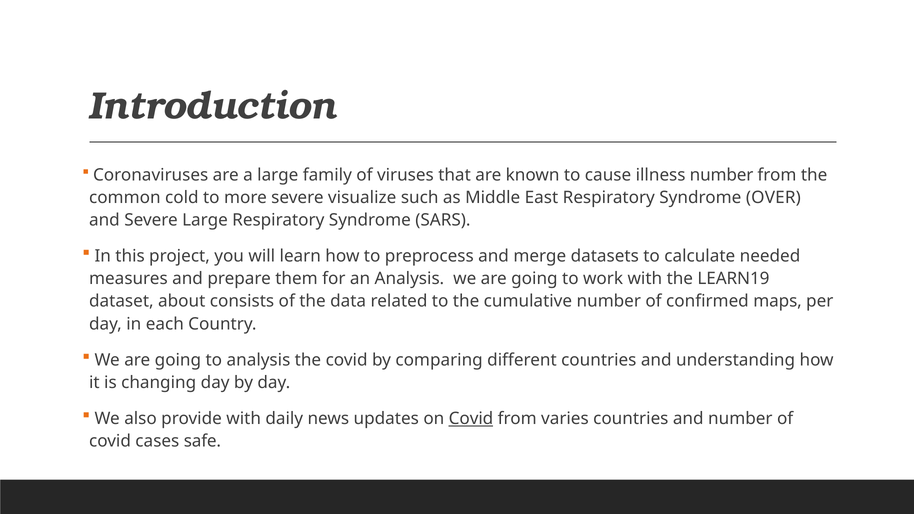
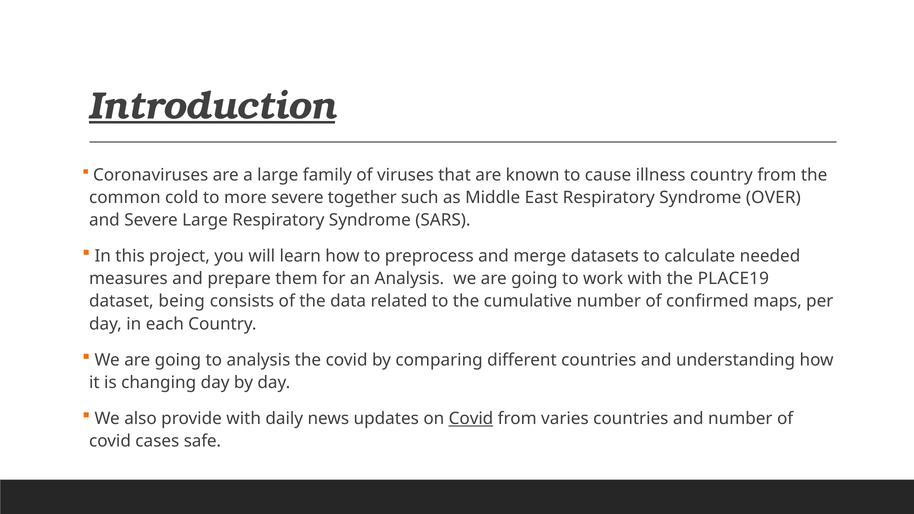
Introduction underline: none -> present (212, 106)
illness number: number -> country (721, 175)
visualize: visualize -> together (362, 198)
LEARN19: LEARN19 -> PLACE19 (733, 279)
about: about -> being (182, 301)
